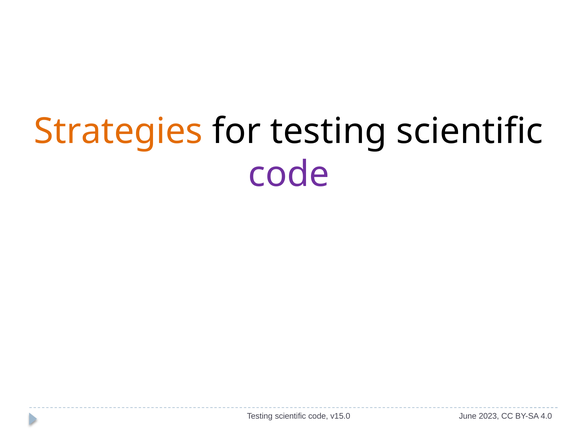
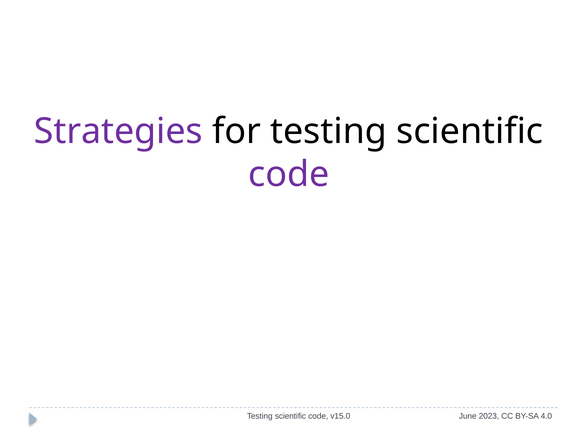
Strategies colour: orange -> purple (118, 131)
